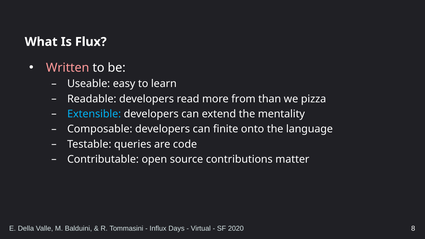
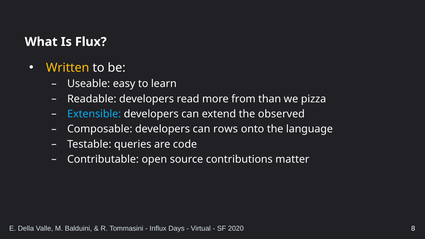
Written colour: pink -> yellow (68, 68)
mentality: mentality -> observed (281, 114)
finite: finite -> rows (226, 129)
